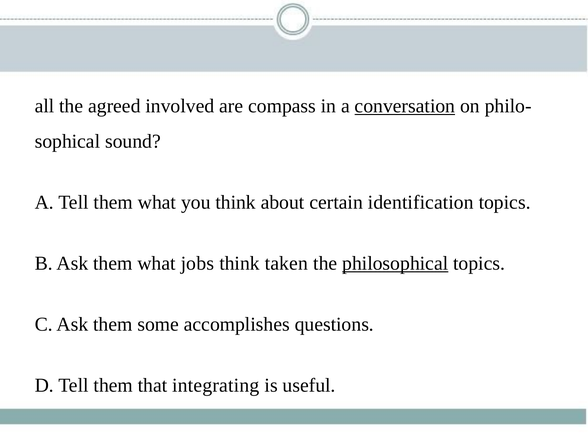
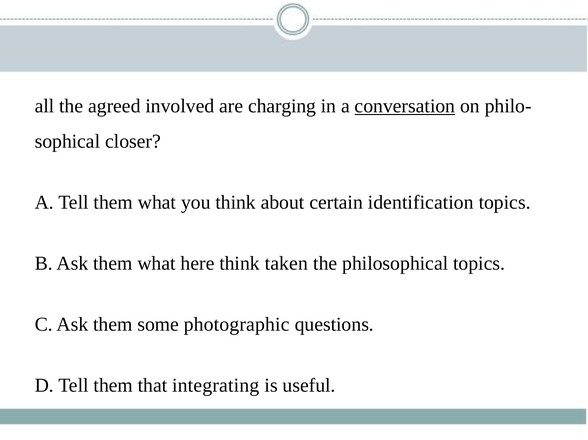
compass: compass -> charging (282, 106)
sound: sound -> closer (133, 141)
jobs: jobs -> here (197, 263)
philosophical underline: present -> none (395, 263)
accomplishes: accomplishes -> photographic (237, 324)
